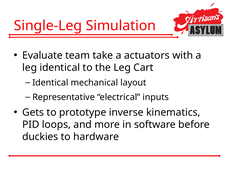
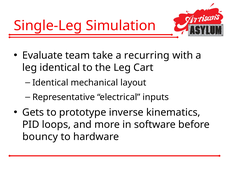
actuators: actuators -> recurring (147, 56)
duckies: duckies -> bouncy (40, 137)
